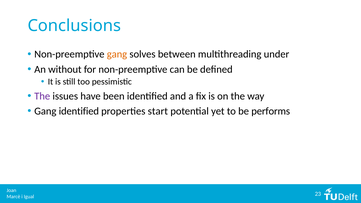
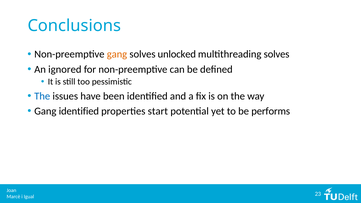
between: between -> unlocked (177, 54)
multithreading under: under -> solves (277, 54)
without: without -> ignored (65, 69)
The colour: purple -> blue (42, 96)
